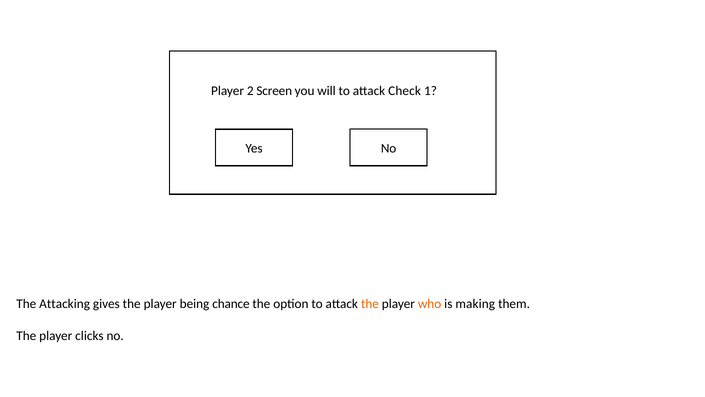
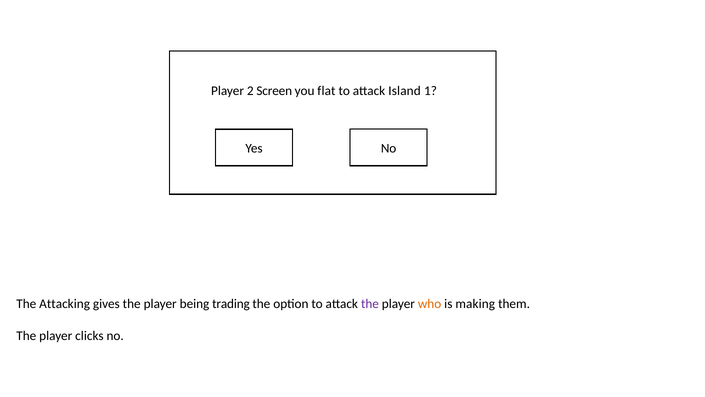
will: will -> flat (326, 91)
Check: Check -> Island (405, 91)
chance: chance -> trading (231, 304)
the colour: orange -> purple (370, 304)
